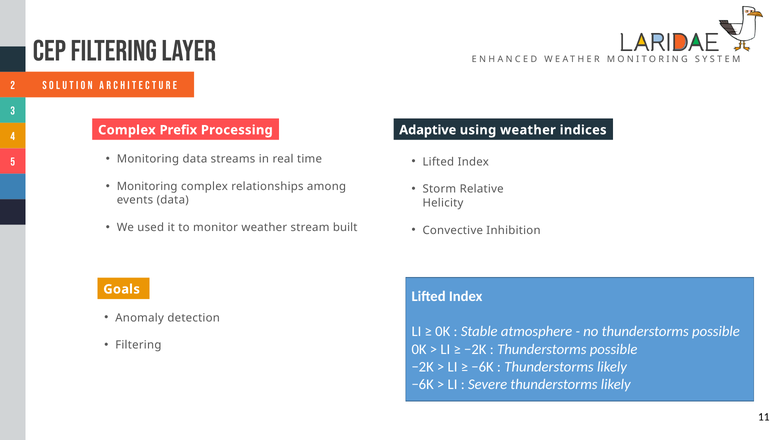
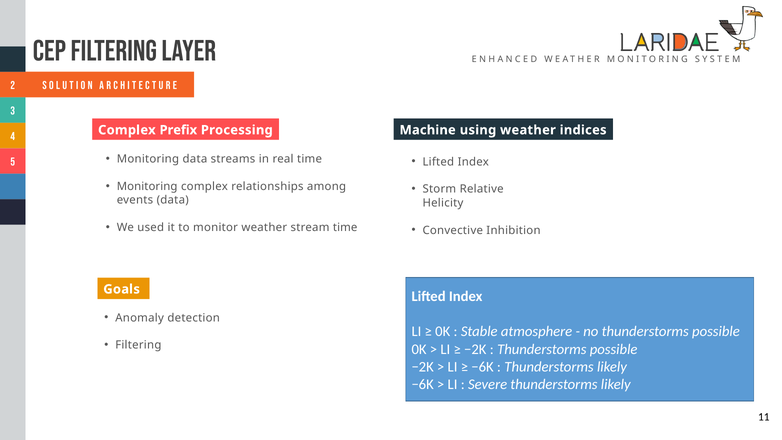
Adaptive: Adaptive -> Machine (428, 130)
stream built: built -> time (345, 227)
